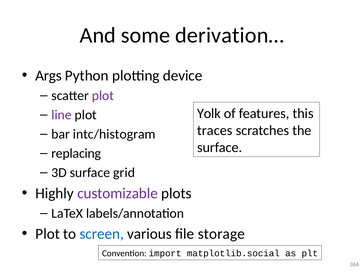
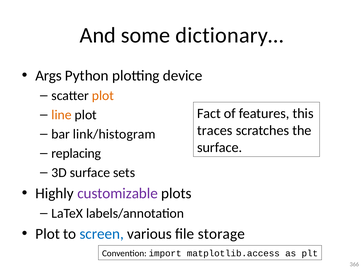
derivation…: derivation… -> dictionary… (229, 35)
plot colour: purple -> orange (103, 96)
Yolk: Yolk -> Fact (209, 113)
line colour: purple -> orange (62, 115)
intc/histogram: intc/histogram -> link/histogram (114, 134)
grid: grid -> sets (124, 173)
matplotlib.social: matplotlib.social -> matplotlib.access (233, 253)
